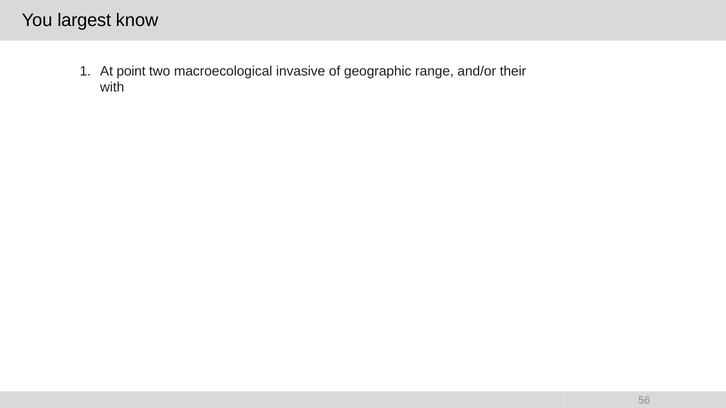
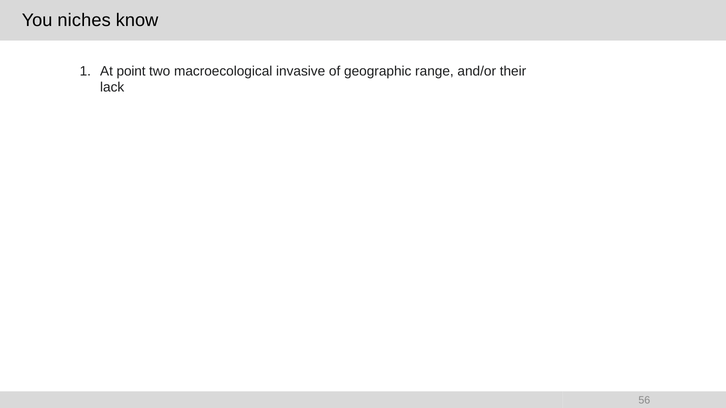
largest: largest -> niches (84, 20)
with: with -> lack (112, 87)
